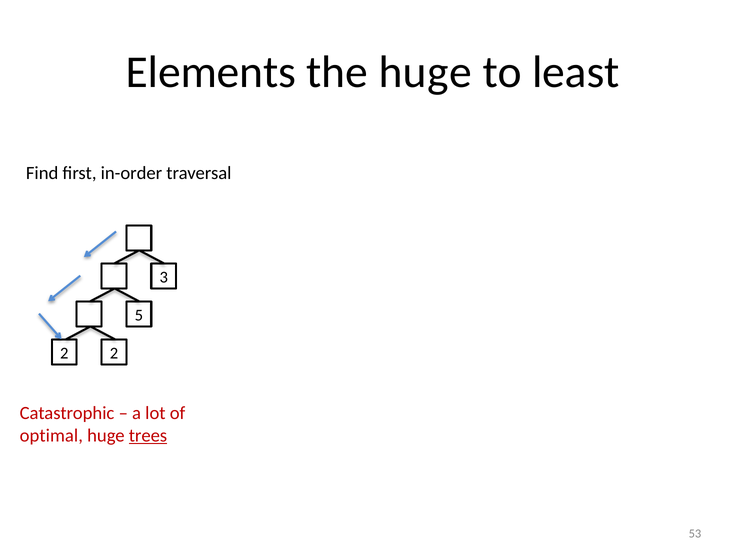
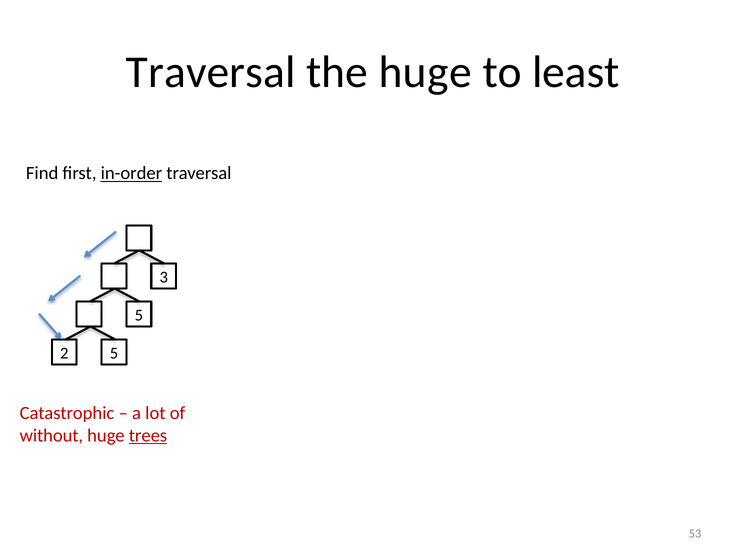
Elements: Elements -> Traversal (211, 72)
in-order underline: none -> present (131, 174)
2 2: 2 -> 5 (114, 353)
optimal: optimal -> without (51, 436)
